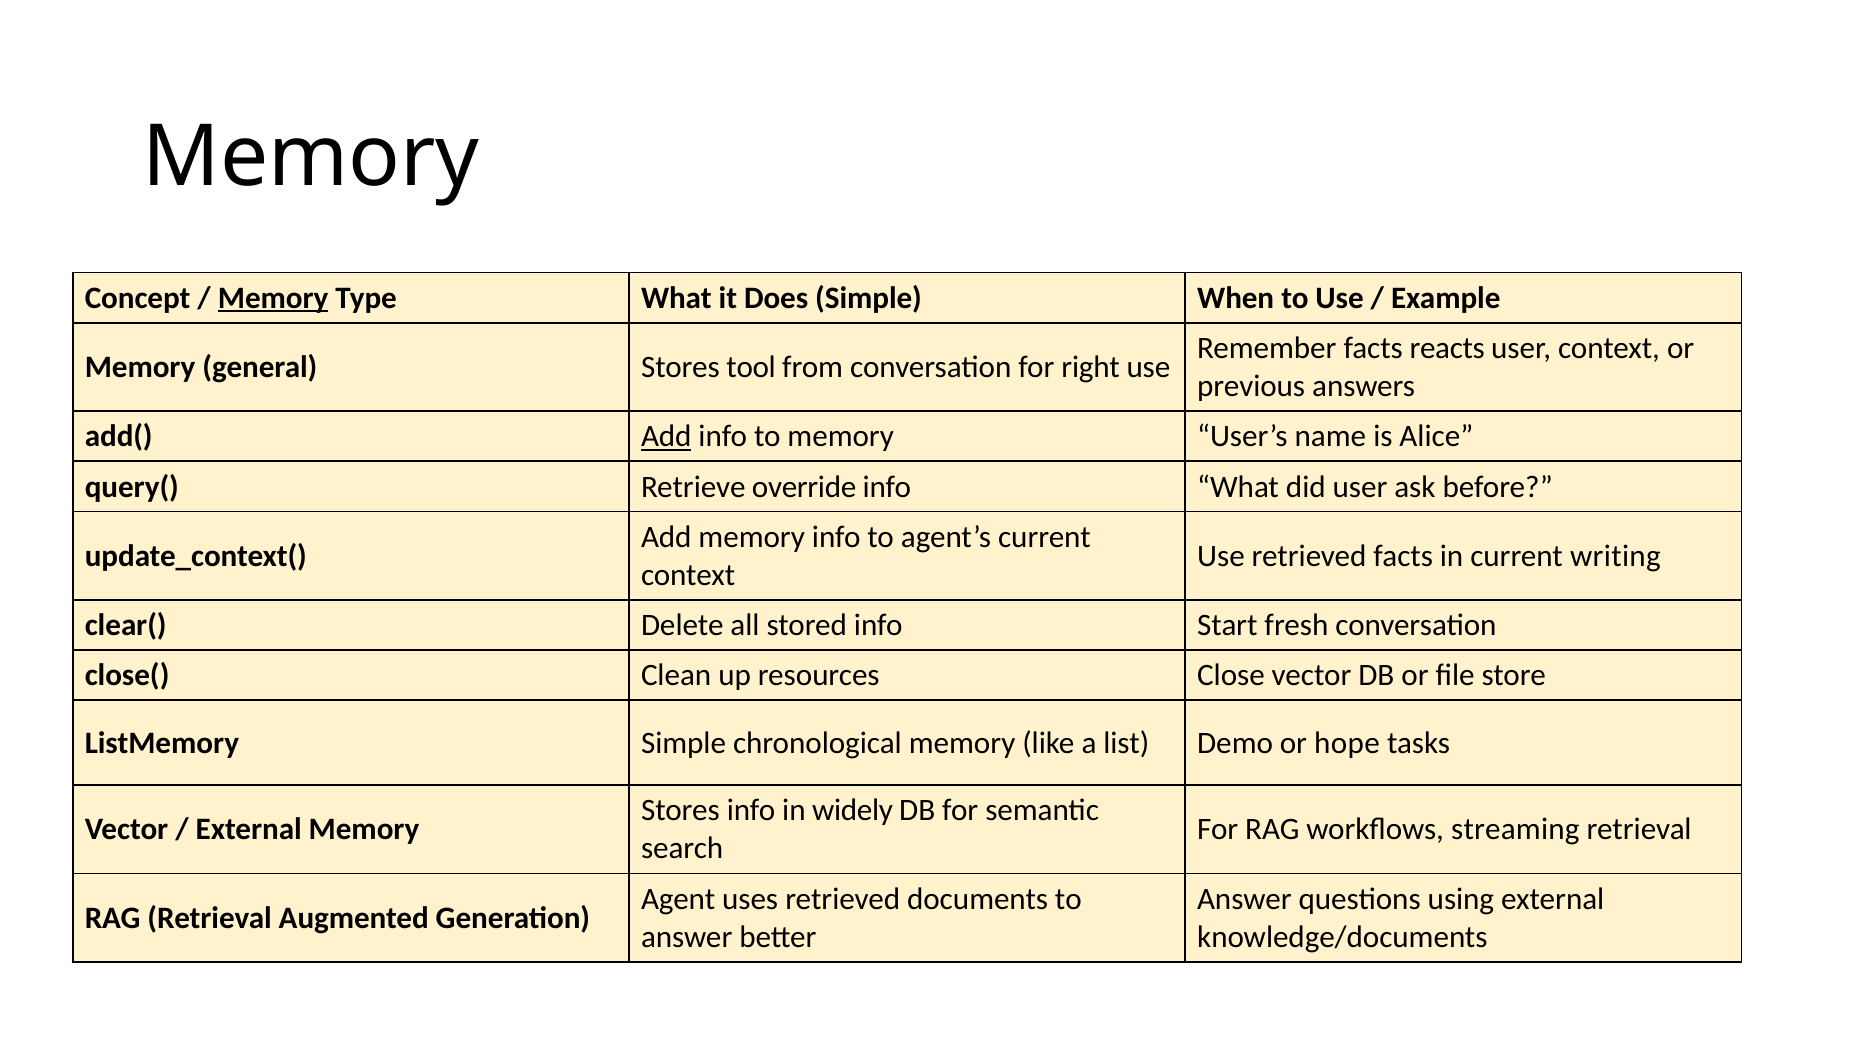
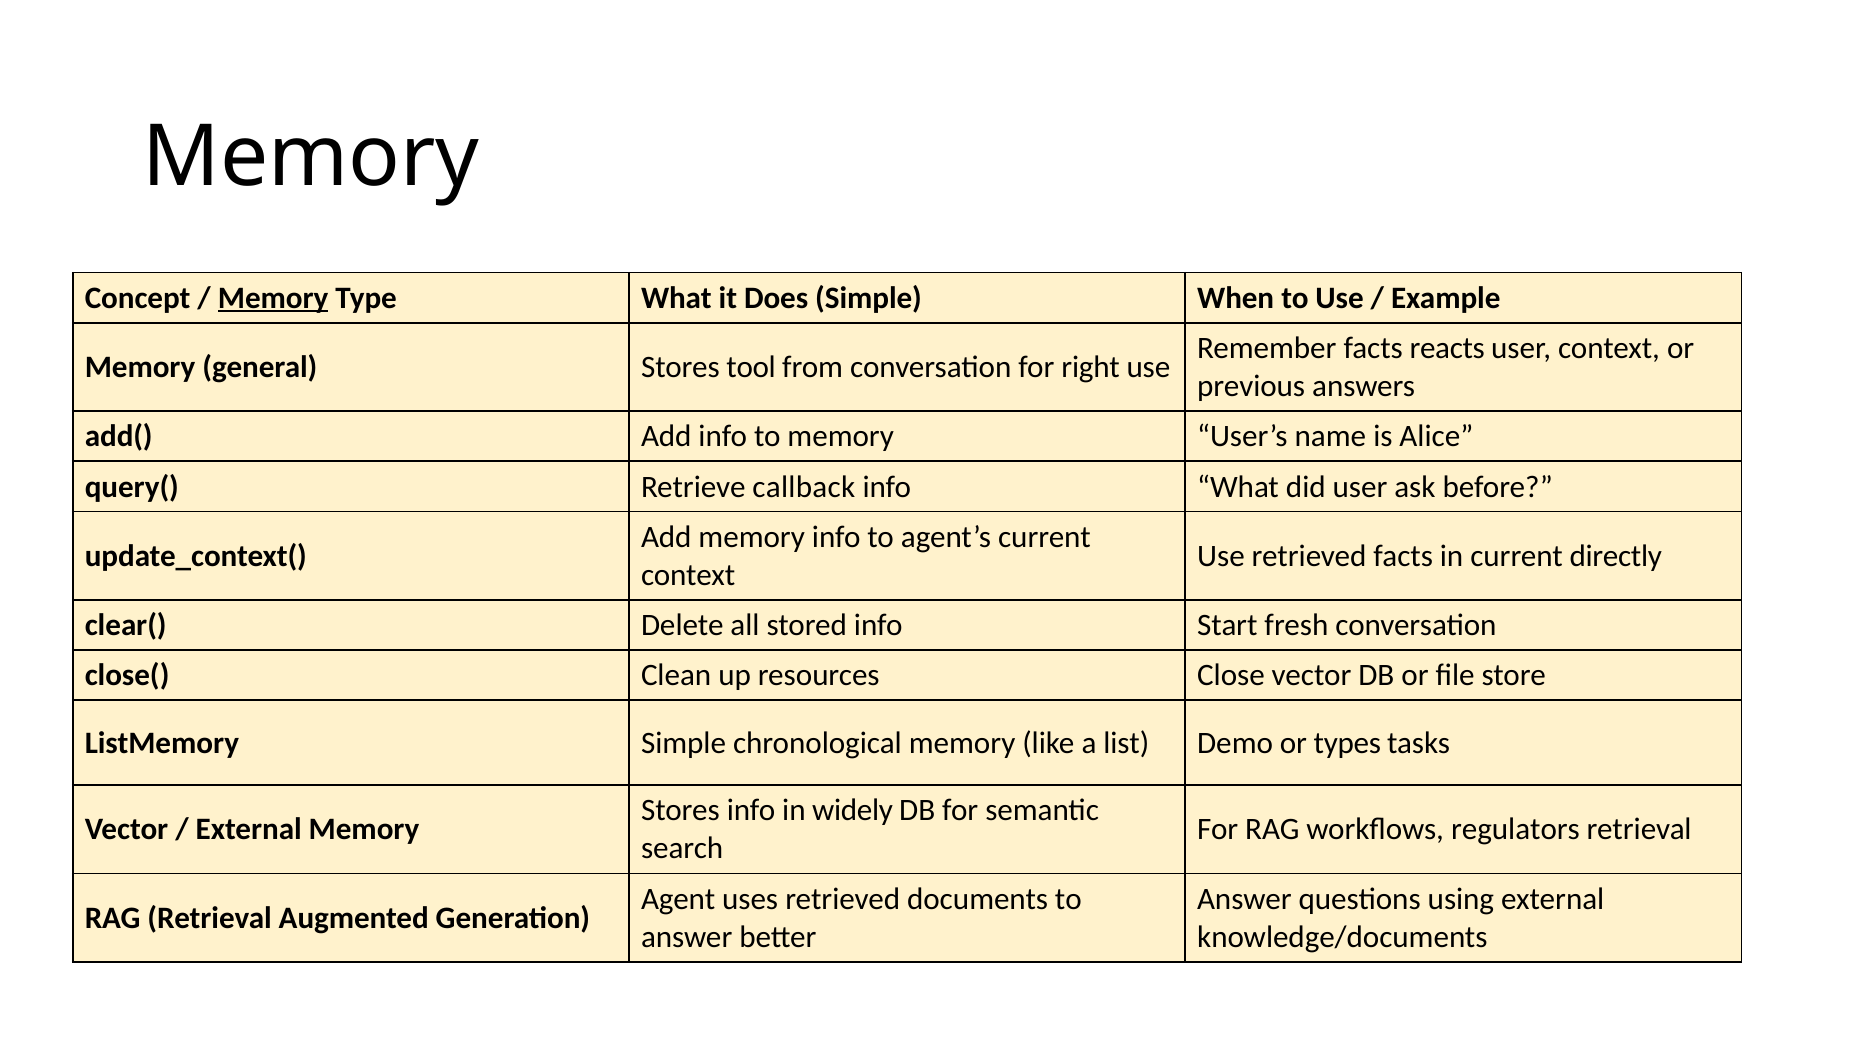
Add underline: present -> none (666, 436)
override: override -> callback (804, 487)
writing: writing -> directly (1616, 556)
hope: hope -> types (1347, 743)
streaming: streaming -> regulators (1515, 830)
